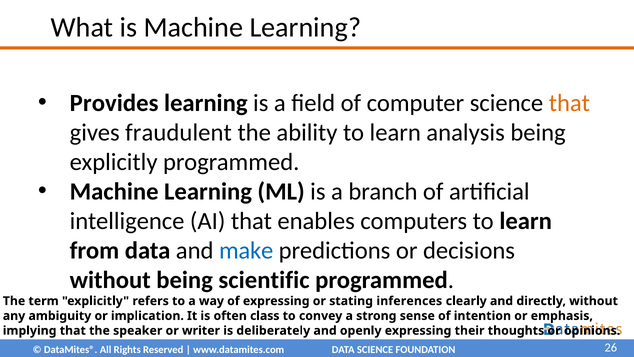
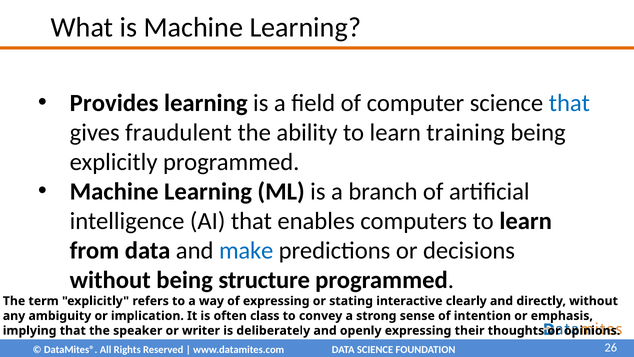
that colour: orange -> blue (569, 103)
analysis: analysis -> training (466, 132)
scientific: scientific -> structure (264, 280)
inferences: inferences -> interactive (409, 301)
